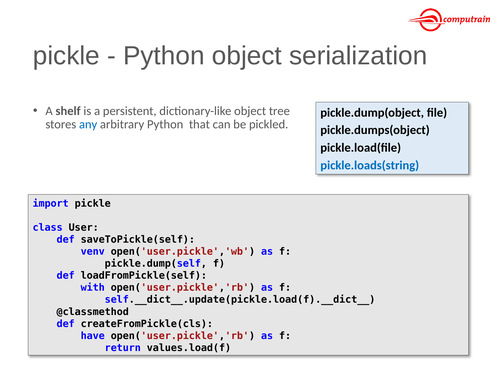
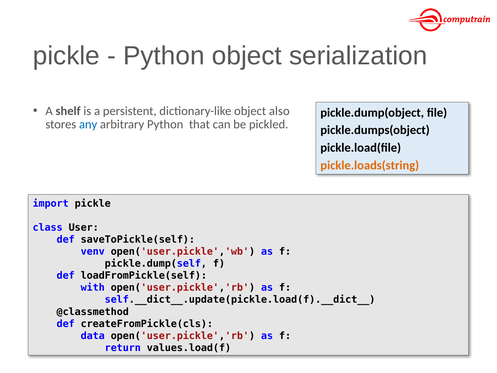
tree: tree -> also (279, 111)
pickle.loads(string colour: blue -> orange (370, 165)
have: have -> data (93, 335)
